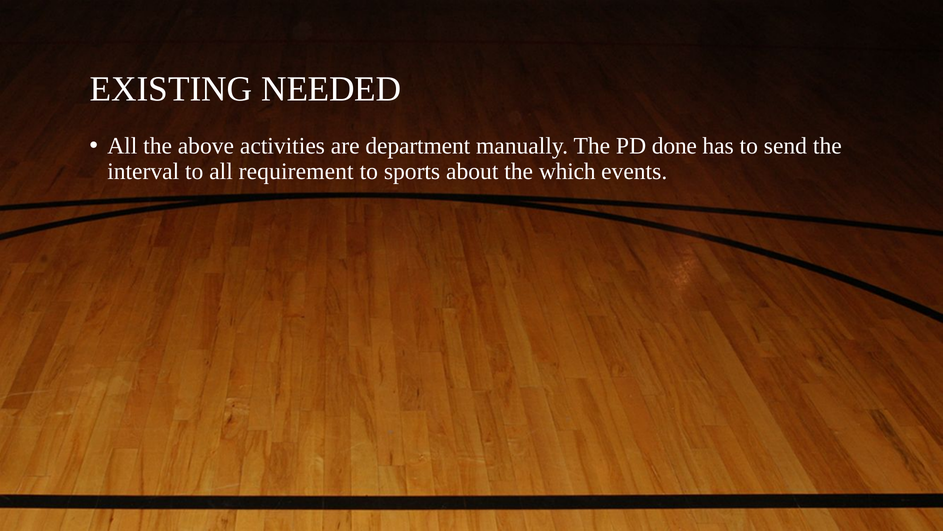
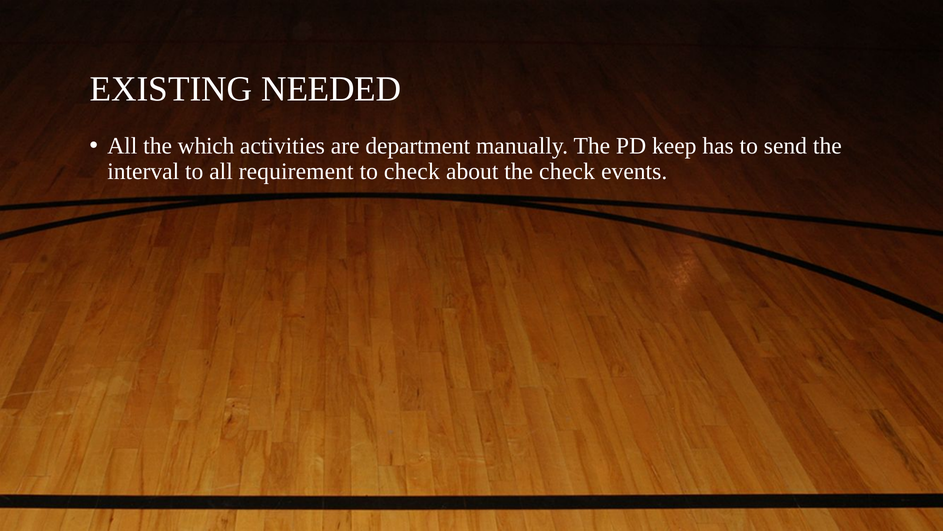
above: above -> which (206, 146)
done: done -> keep (674, 146)
to sports: sports -> check (412, 171)
the which: which -> check (567, 171)
